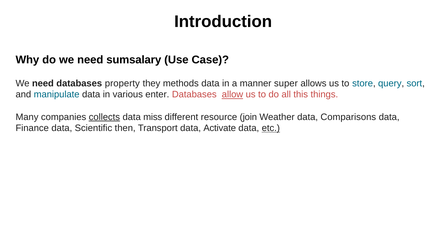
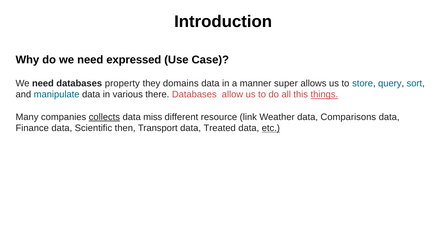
sumsalary: sumsalary -> expressed (134, 60)
methods: methods -> domains (181, 83)
enter: enter -> there (157, 95)
allow underline: present -> none (232, 95)
things underline: none -> present (324, 95)
join: join -> link (248, 117)
Activate: Activate -> Treated (220, 128)
